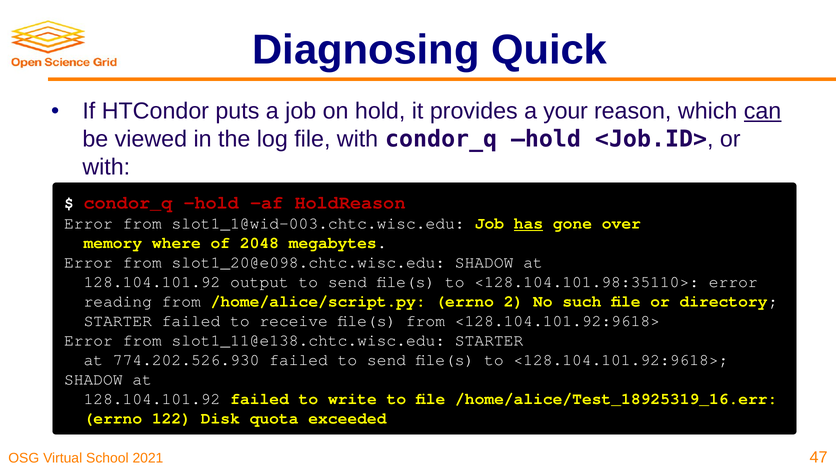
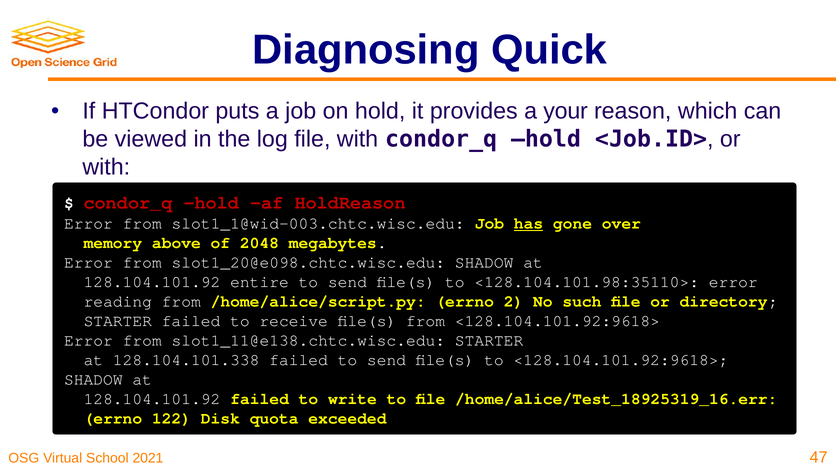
can underline: present -> none (763, 111)
where: where -> above (176, 243)
output: output -> entire (260, 282)
774.202.526.930: 774.202.526.930 -> 128.104.101.338 (186, 360)
